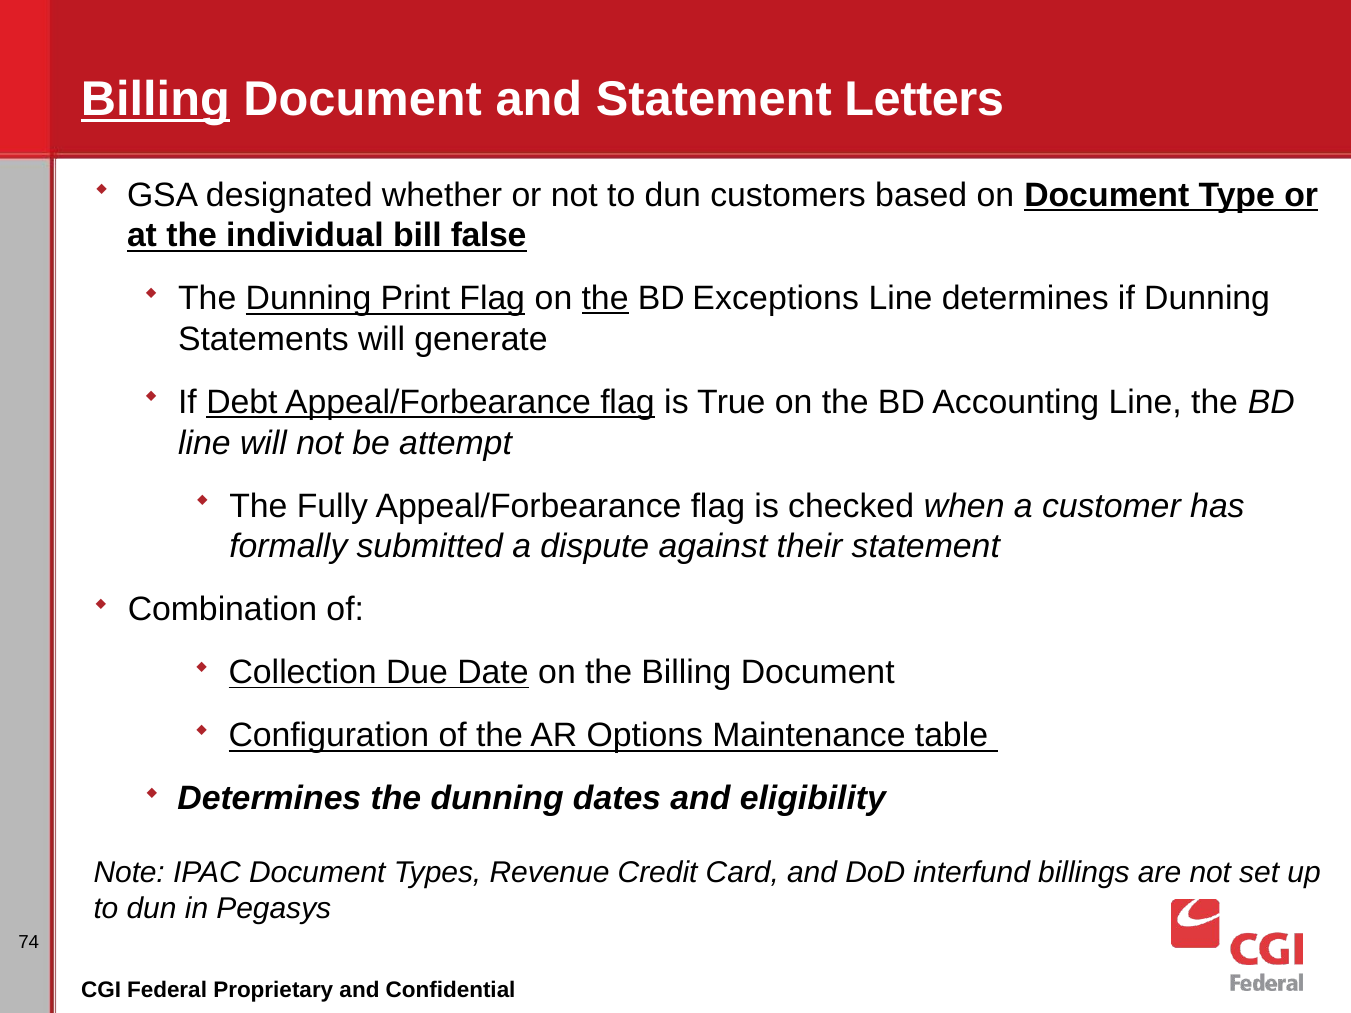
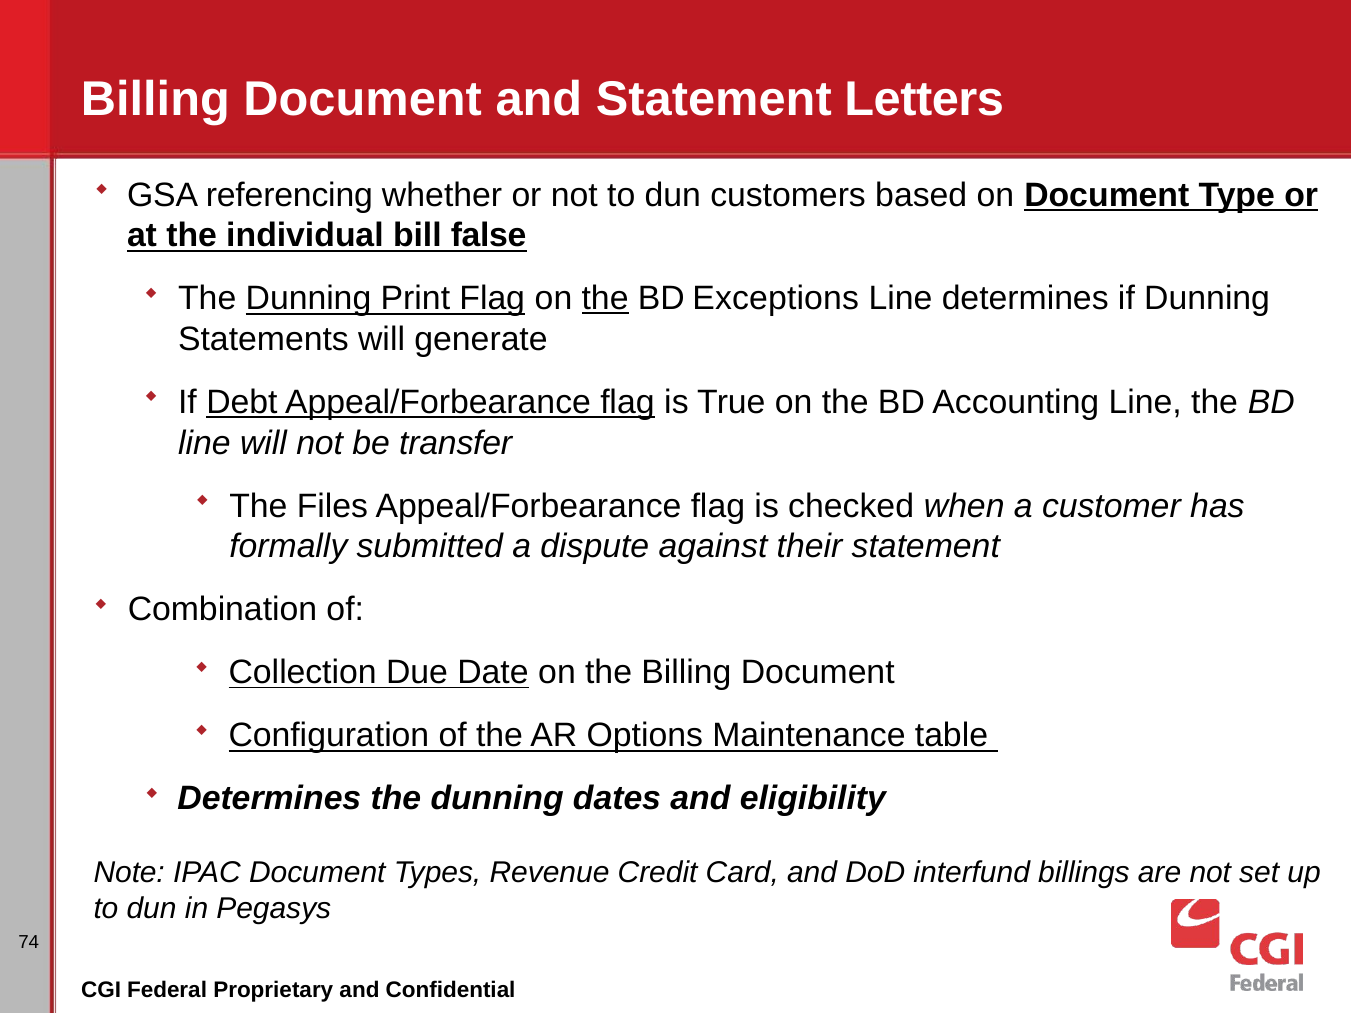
Billing underline: present -> none (155, 100)
designated: designated -> referencing (289, 195)
attempt: attempt -> transfer (456, 443)
Fully: Fully -> Files (332, 506)
